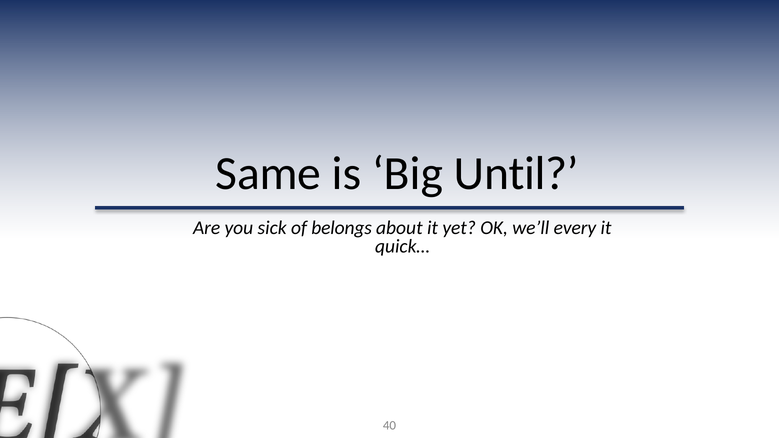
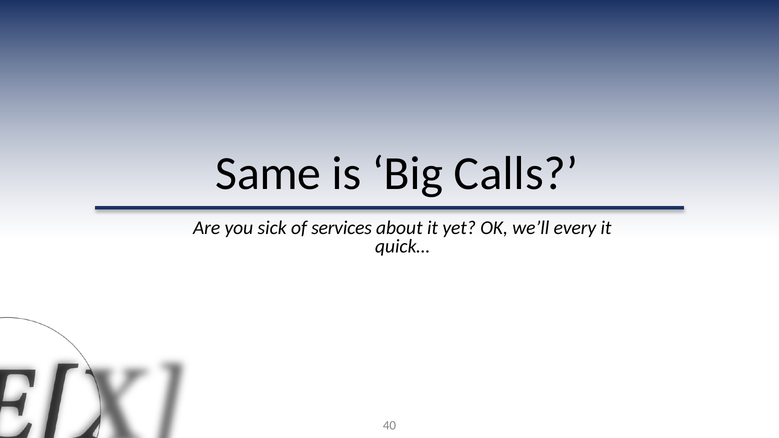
Until: Until -> Calls (516, 173)
belongs: belongs -> services (342, 228)
